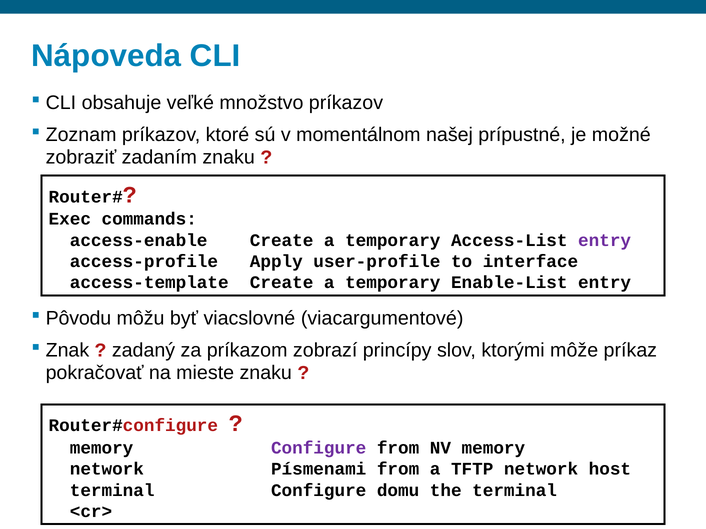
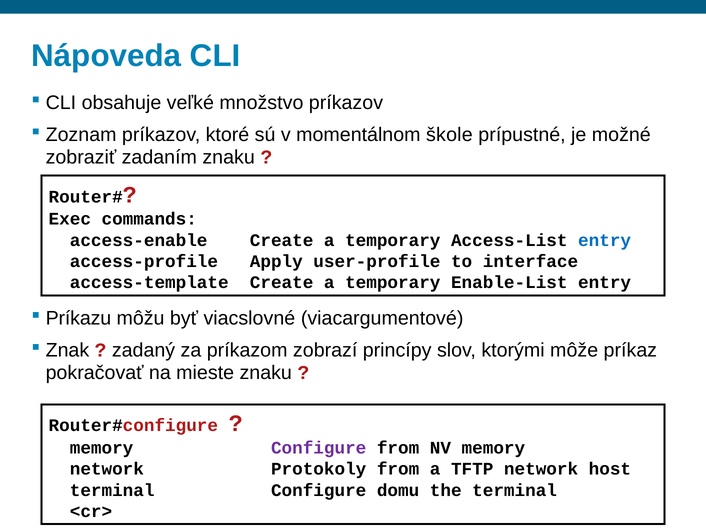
našej: našej -> škole (449, 135)
entry colour: purple -> blue (605, 240)
Pôvodu: Pôvodu -> Príkazu (78, 318)
Písmenami: Písmenami -> Protokoly (319, 470)
